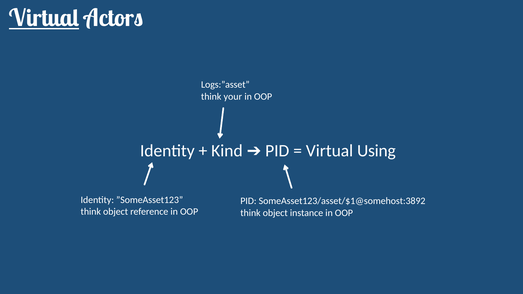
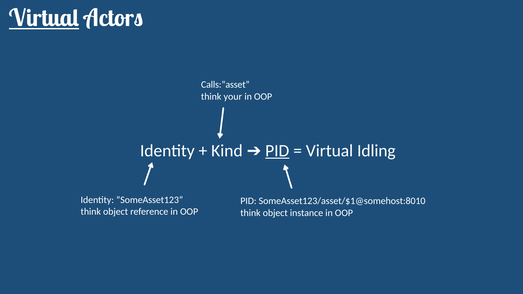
Logs:”asset: Logs:”asset -> Calls:”asset (225, 85)
PID underline: none -> present (277, 151)
Using: Using -> Idling (376, 151)
SomeAsset123/asset/$1@somehost:3892: SomeAsset123/asset/$1@somehost:3892 -> SomeAsset123/asset/$1@somehost:8010 (342, 201)
